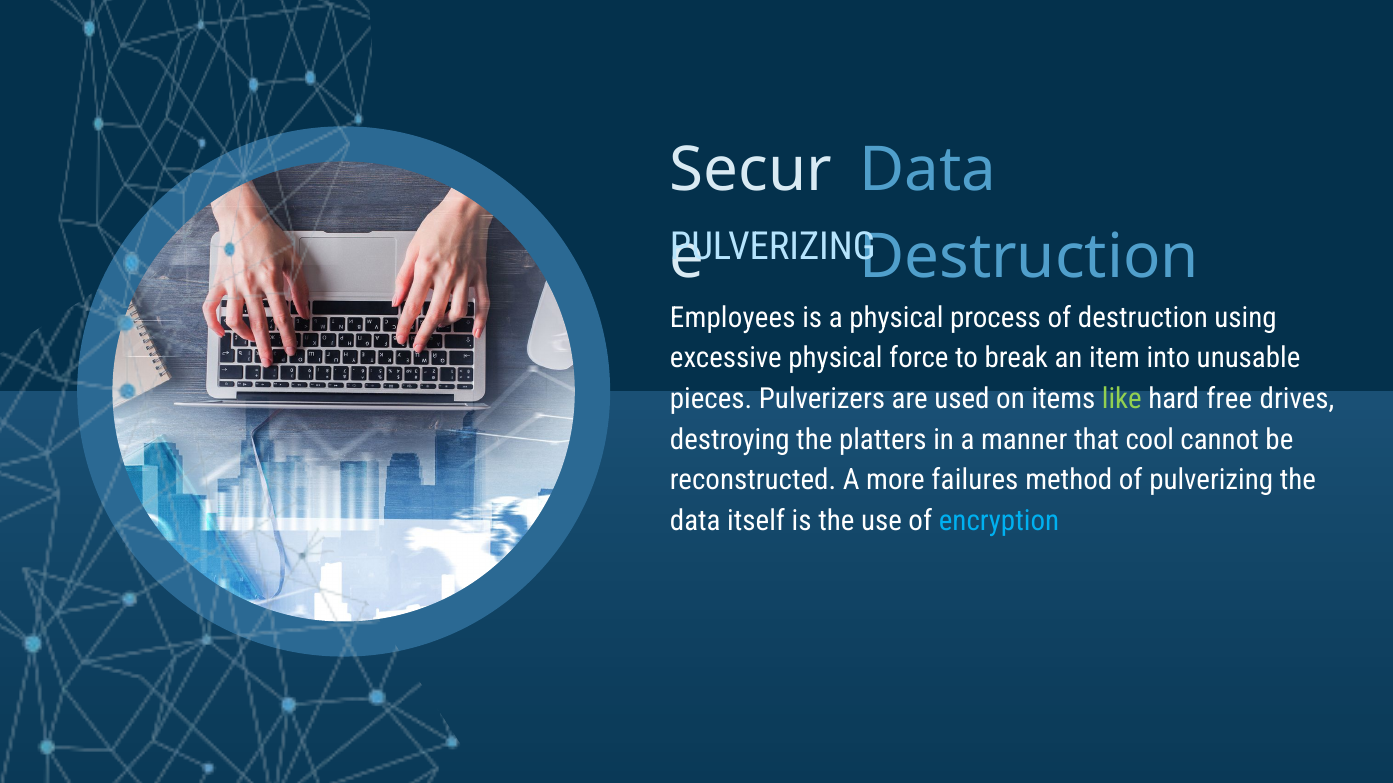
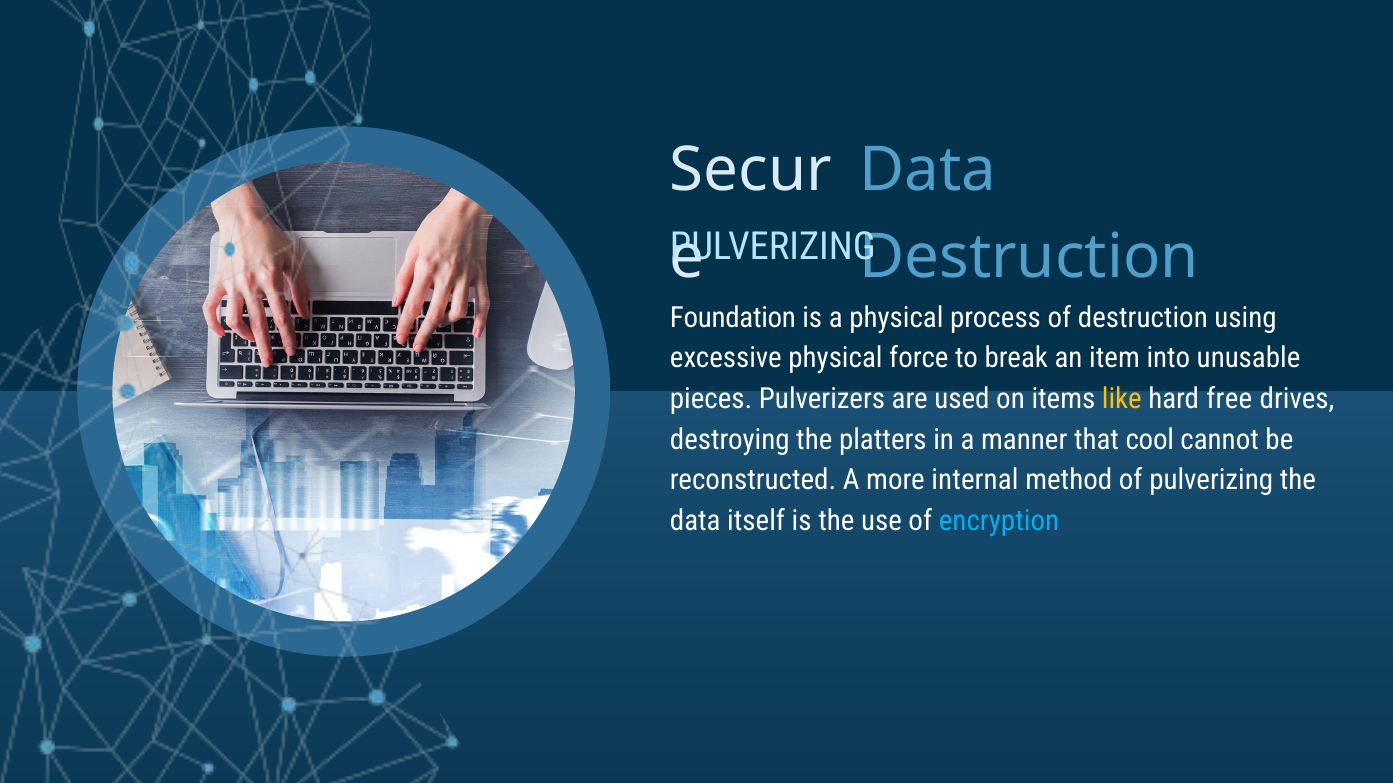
Employees: Employees -> Foundation (733, 318)
like colour: light green -> yellow (1122, 399)
failures: failures -> internal (975, 480)
